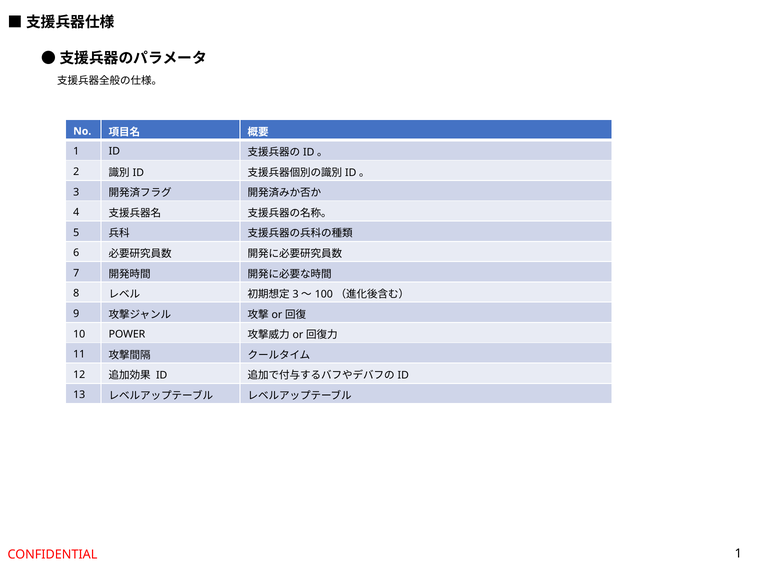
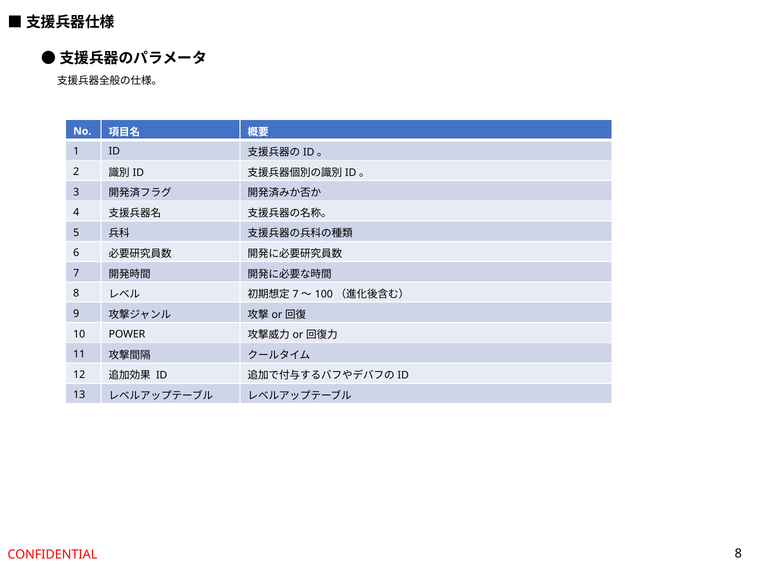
3: 3 -> 7 (296, 294)
CONFIDENTIAL 1: 1 -> 8 (738, 554)
